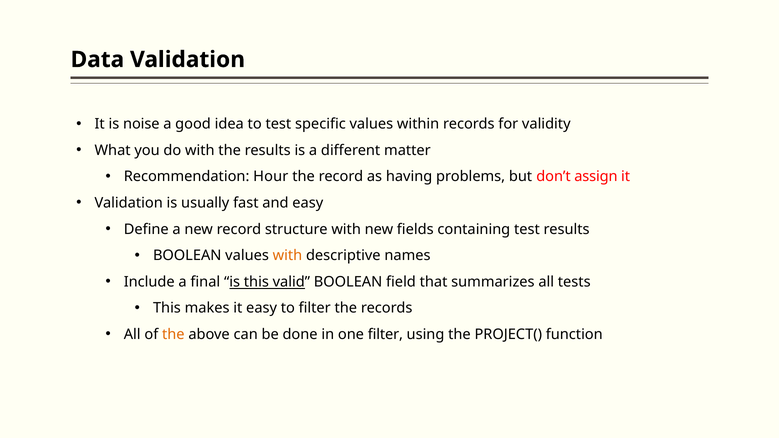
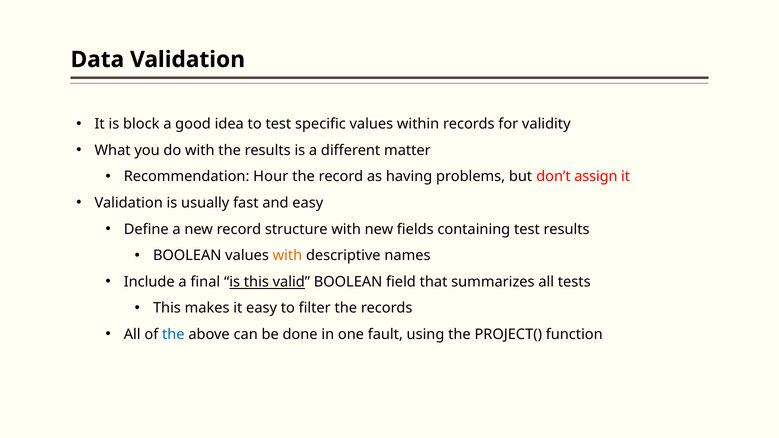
noise: noise -> block (141, 124)
the colour: orange -> blue (173, 334)
one filter: filter -> fault (385, 334)
